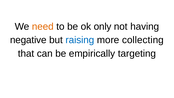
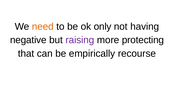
raising colour: blue -> purple (80, 40)
collecting: collecting -> protecting (143, 40)
targeting: targeting -> recourse (137, 53)
